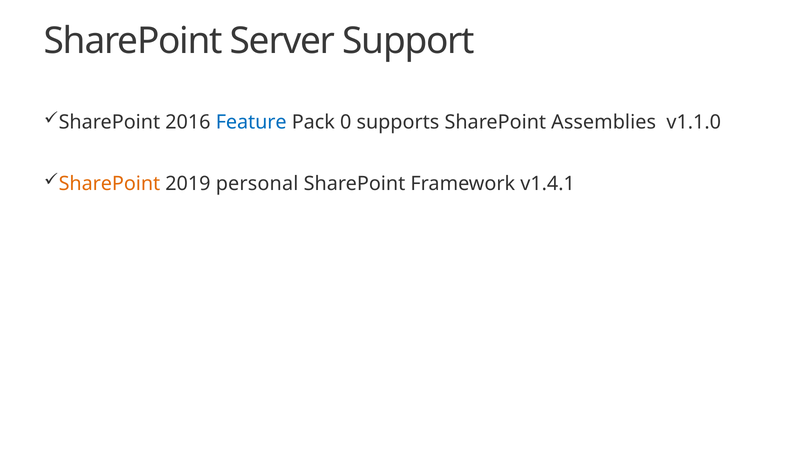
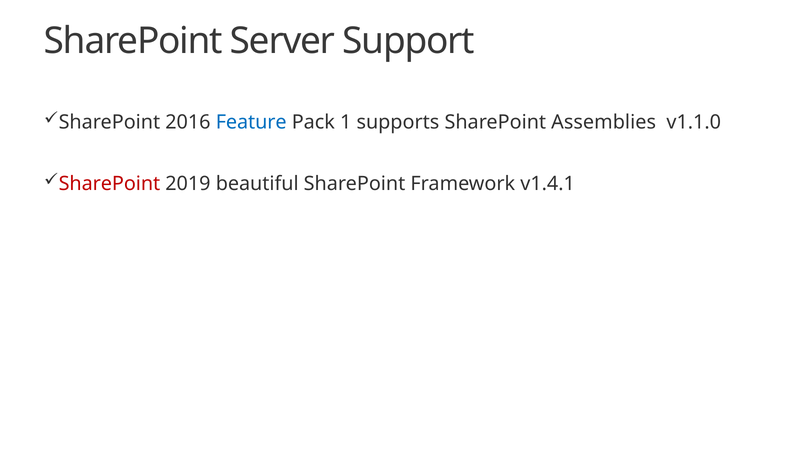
0: 0 -> 1 (346, 122)
SharePoint colour: orange -> red (109, 184)
personal: personal -> beautiful (257, 184)
